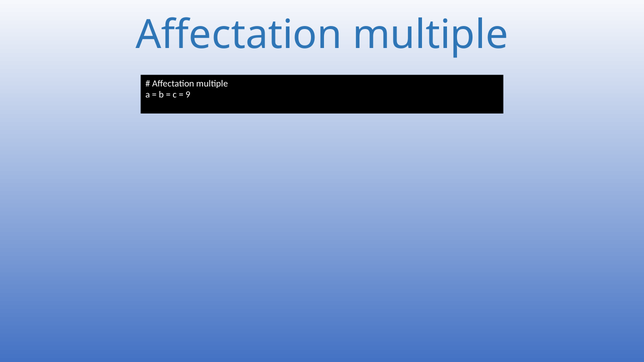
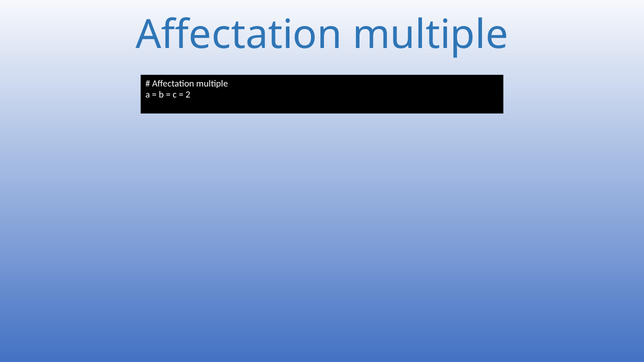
9: 9 -> 2 (188, 95)
